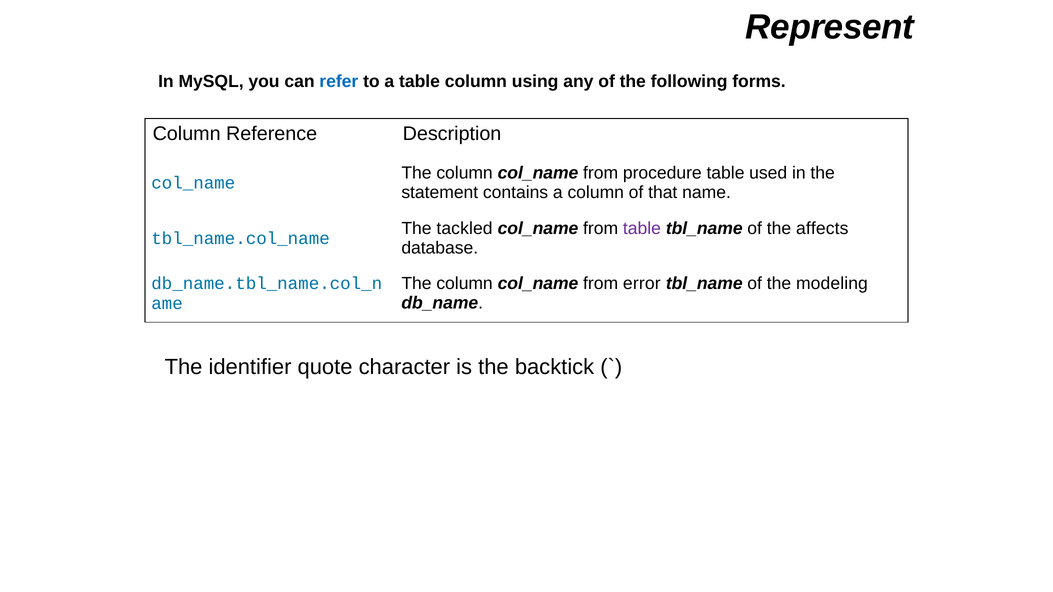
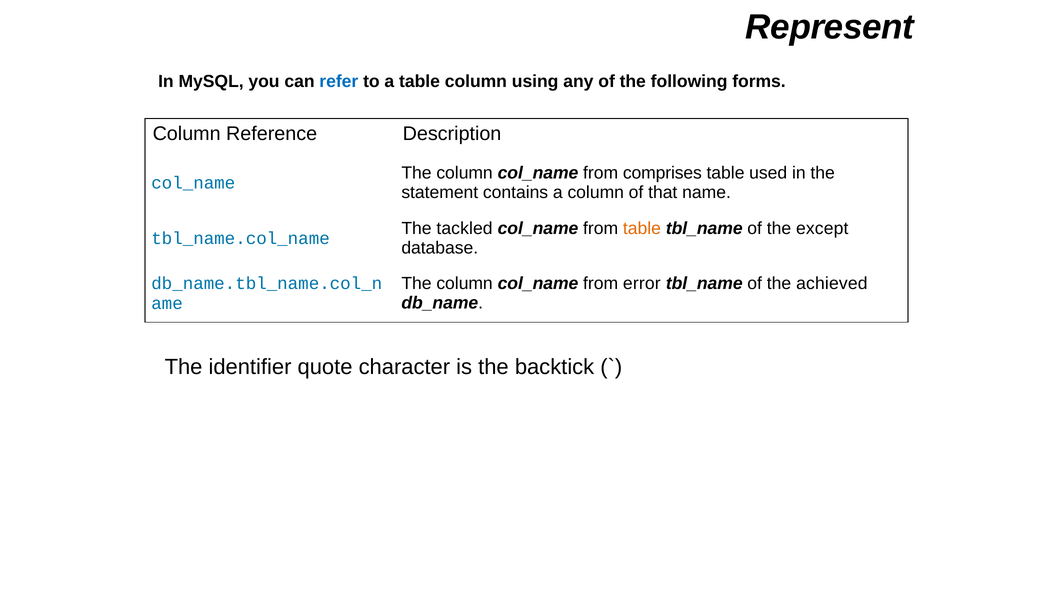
procedure: procedure -> comprises (662, 173)
table colour: purple -> orange (642, 228)
affects: affects -> except (822, 228)
modeling: modeling -> achieved (832, 284)
